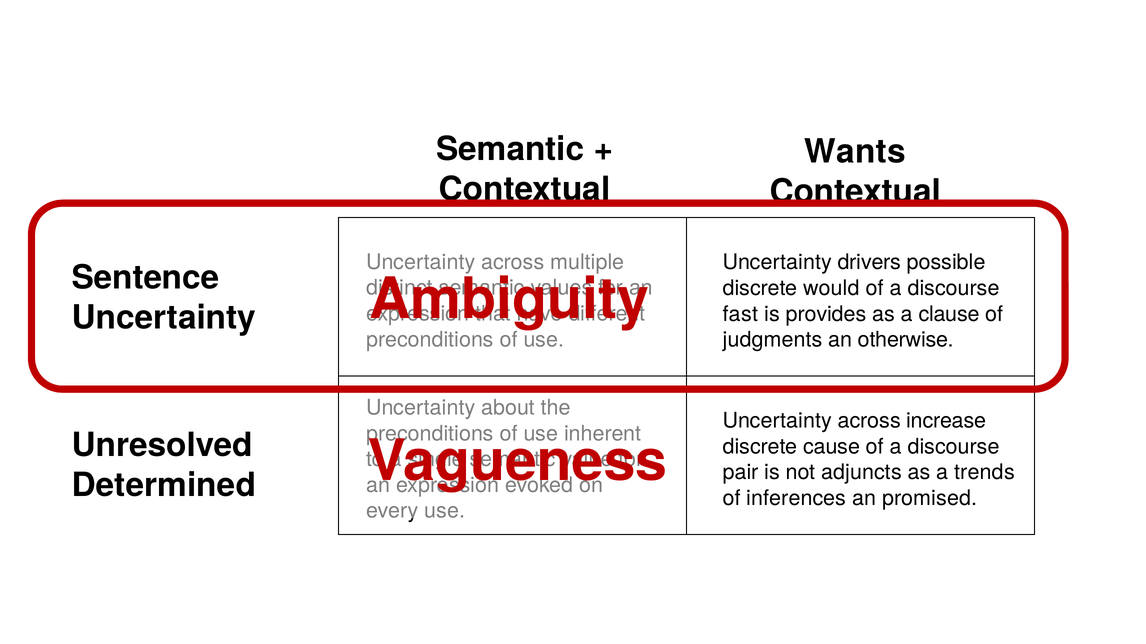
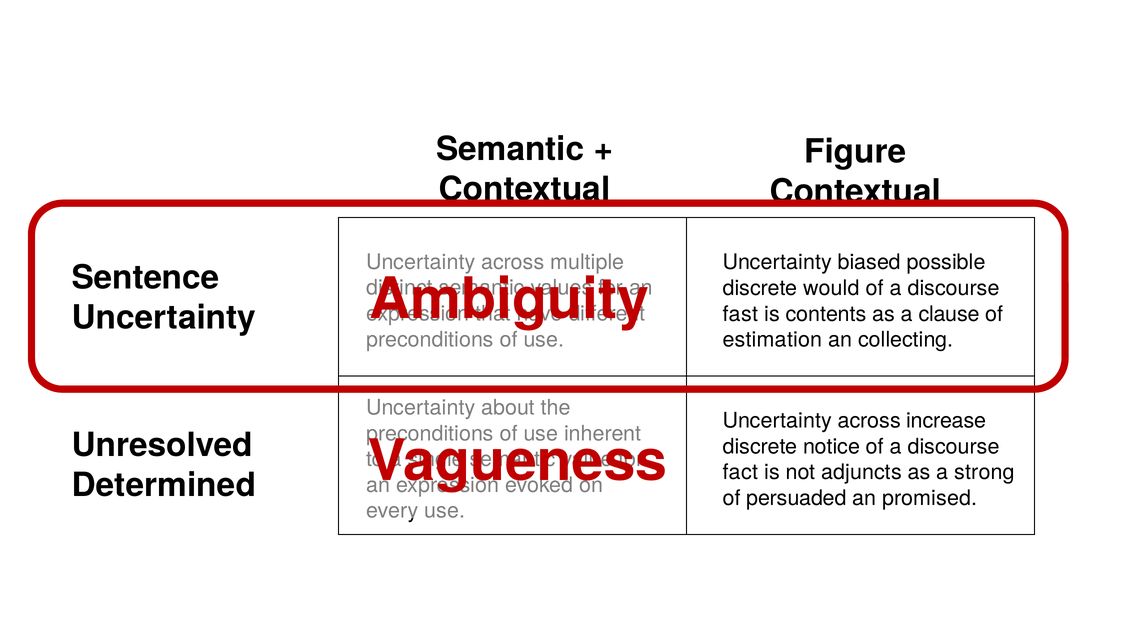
Wants: Wants -> Figure (855, 152)
drivers: drivers -> biased (869, 263)
provides: provides -> contents (826, 314)
judgments: judgments -> estimation (772, 340)
otherwise: otherwise -> collecting (906, 340)
cause: cause -> notice (832, 447)
pair: pair -> fact (740, 473)
trends: trends -> strong (985, 473)
inferences: inferences -> persuaded (796, 499)
